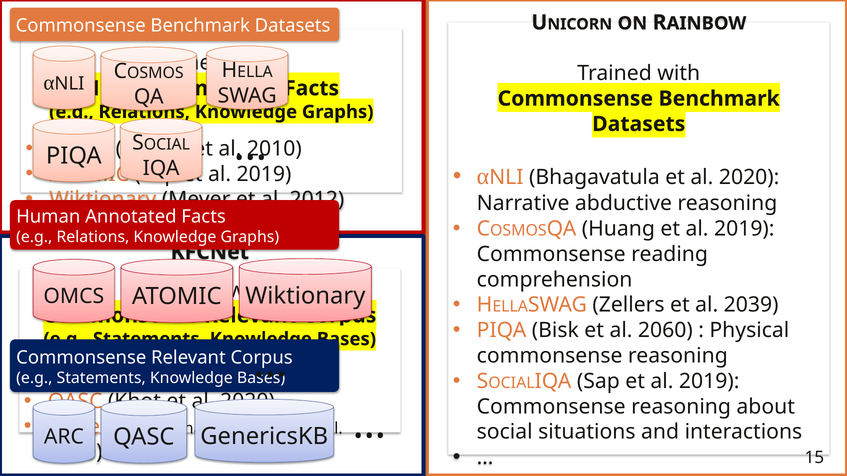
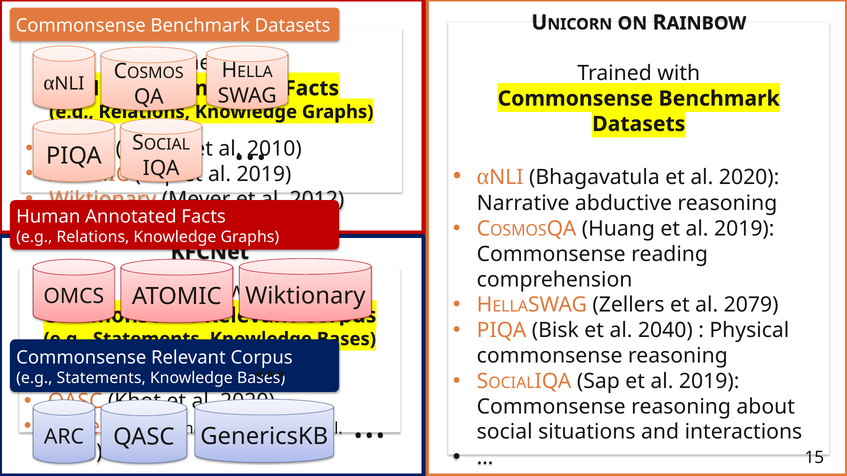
2039: 2039 -> 2079 (751, 305)
2060: 2060 -> 2040 (665, 331)
